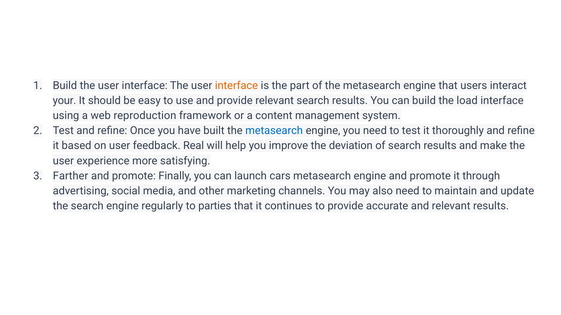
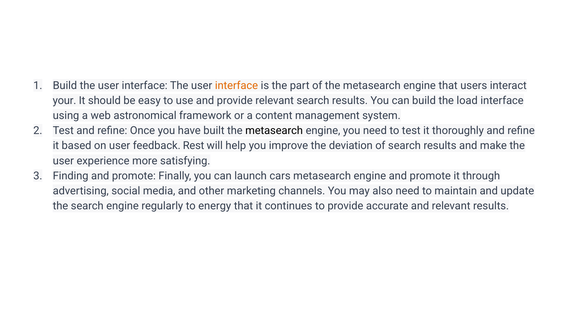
reproduction: reproduction -> astronomical (145, 116)
metasearch colour: blue -> black (274, 131)
Real: Real -> Rest (194, 146)
Farther: Farther -> Finding (71, 176)
parties: parties -> energy (215, 206)
